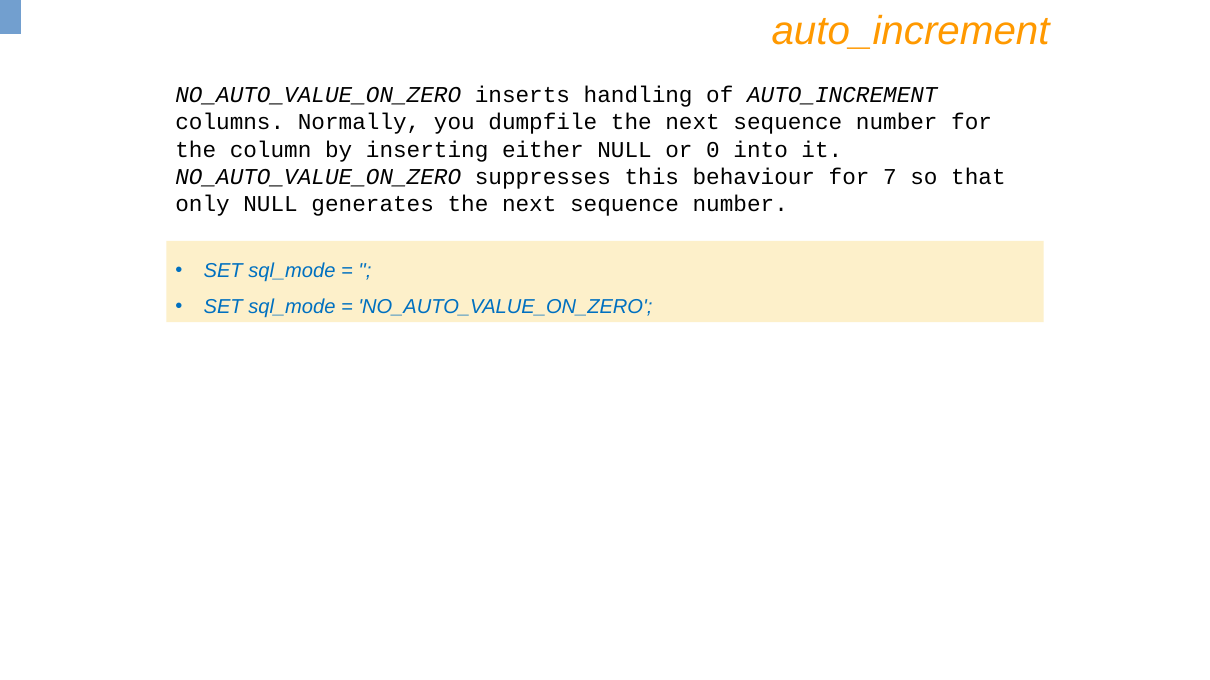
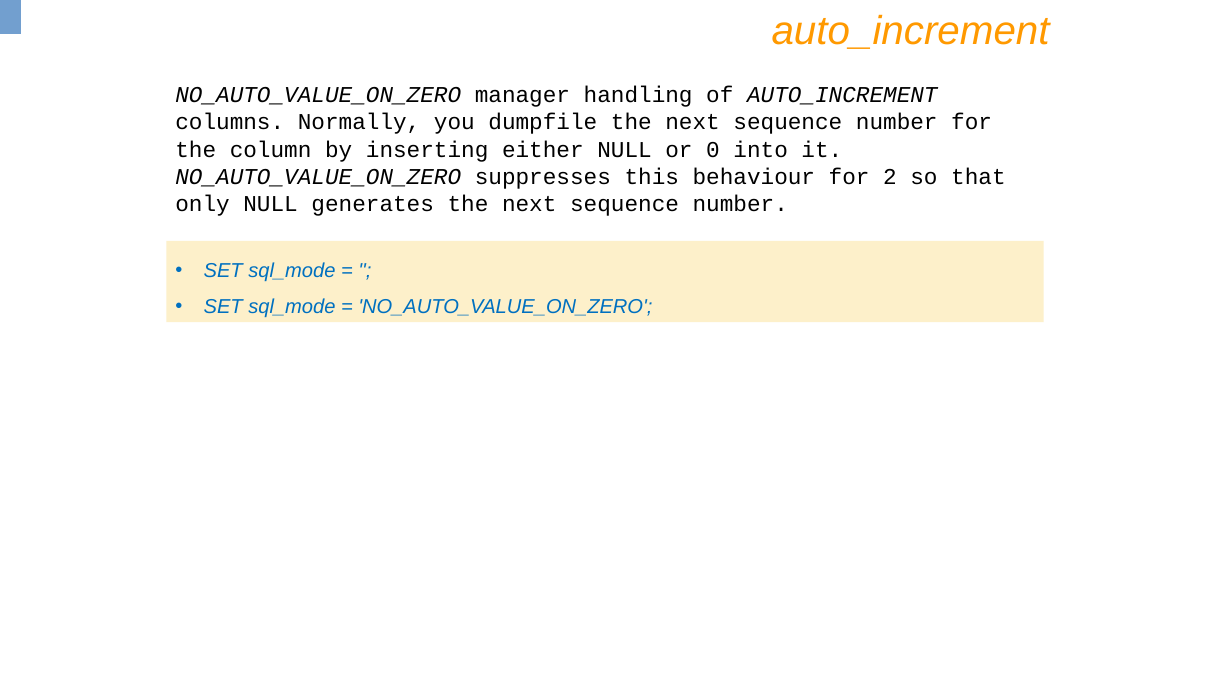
inserts: inserts -> manager (522, 95)
7: 7 -> 2 (890, 177)
